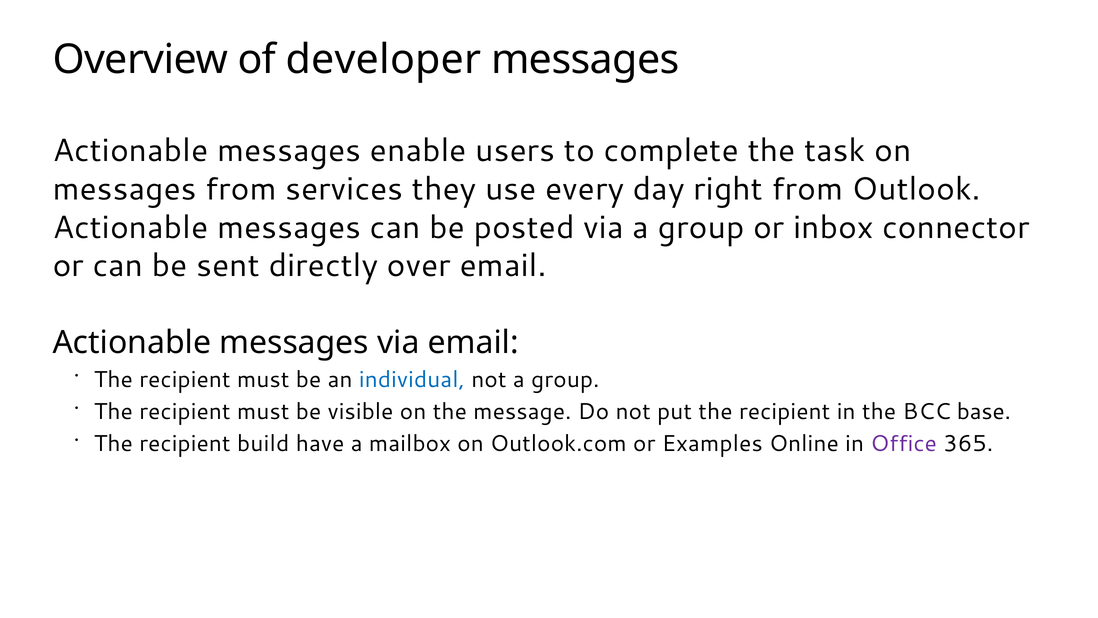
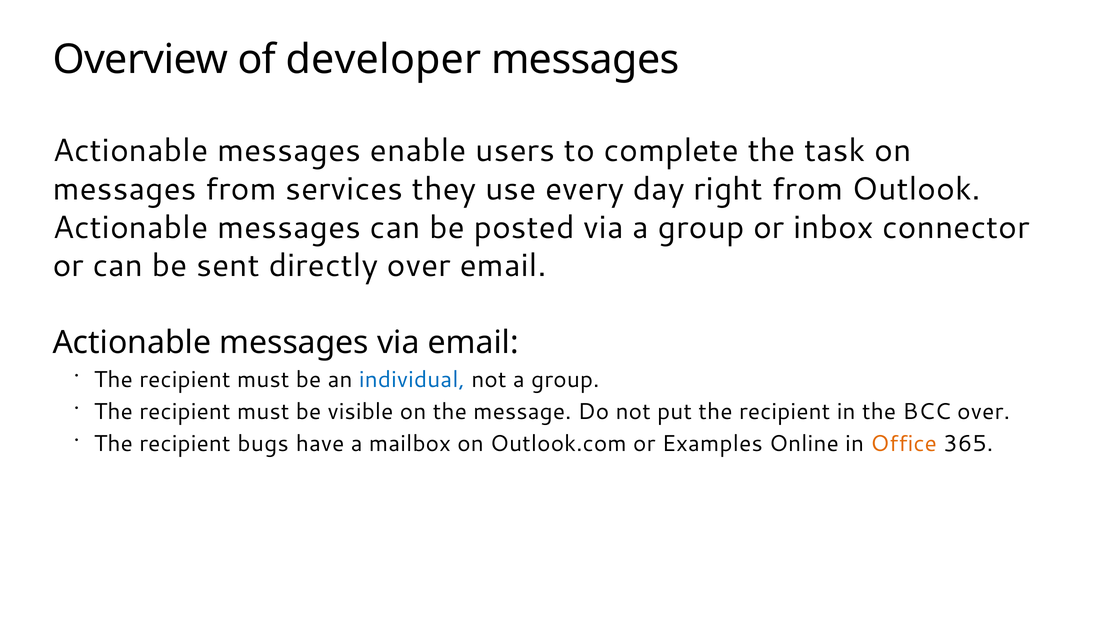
BCC base: base -> over (984, 412)
build: build -> bugs (263, 444)
Office colour: purple -> orange (904, 444)
